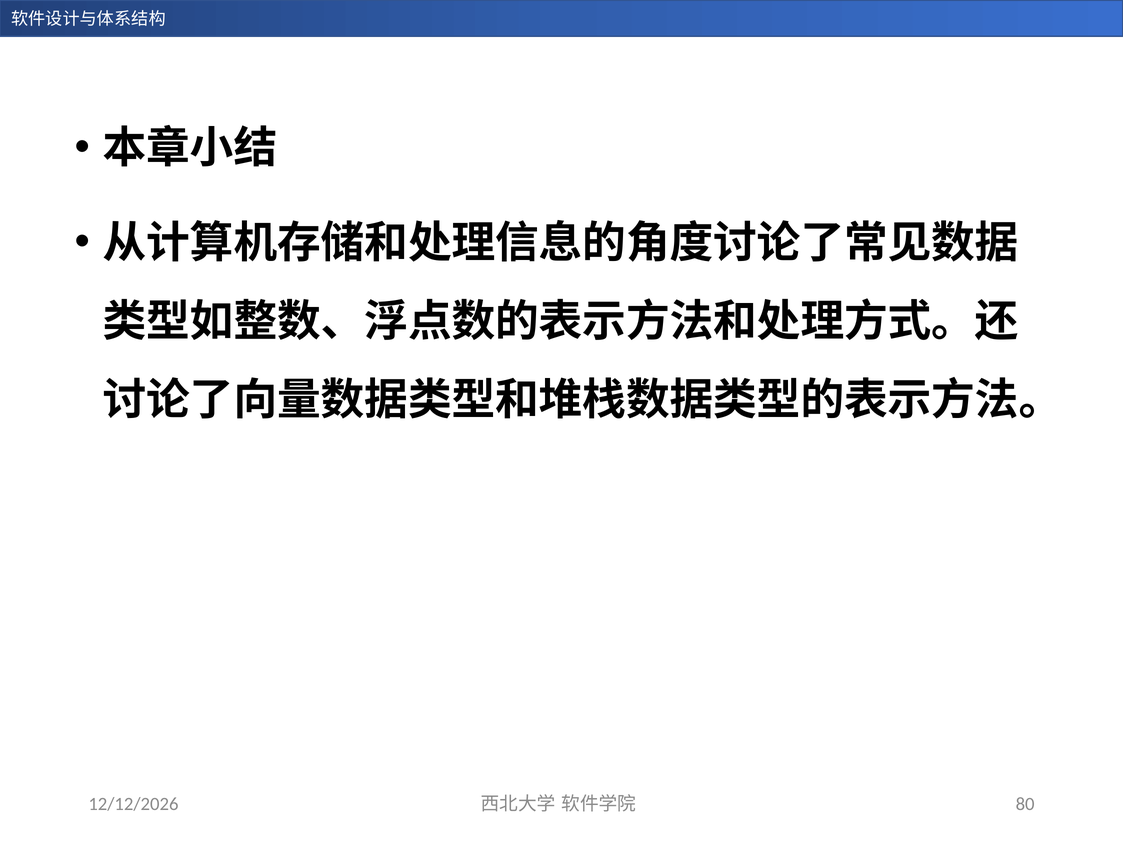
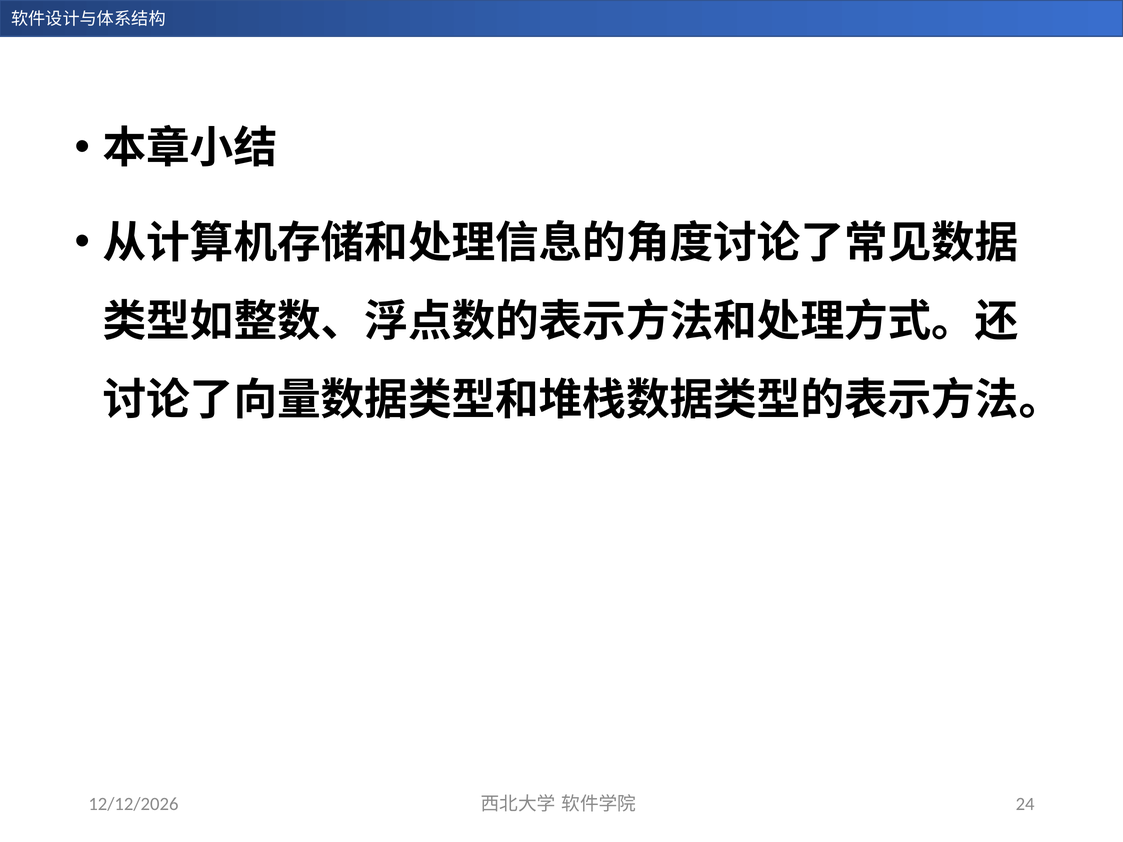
80: 80 -> 24 (1025, 804)
